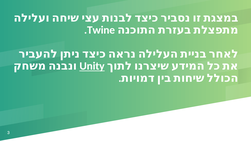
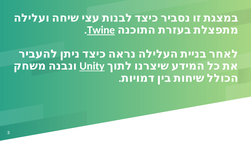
Twine underline: none -> present (101, 30)
